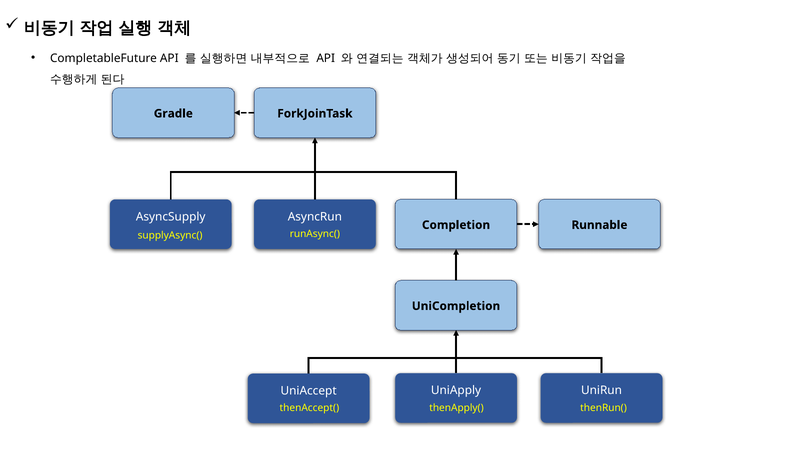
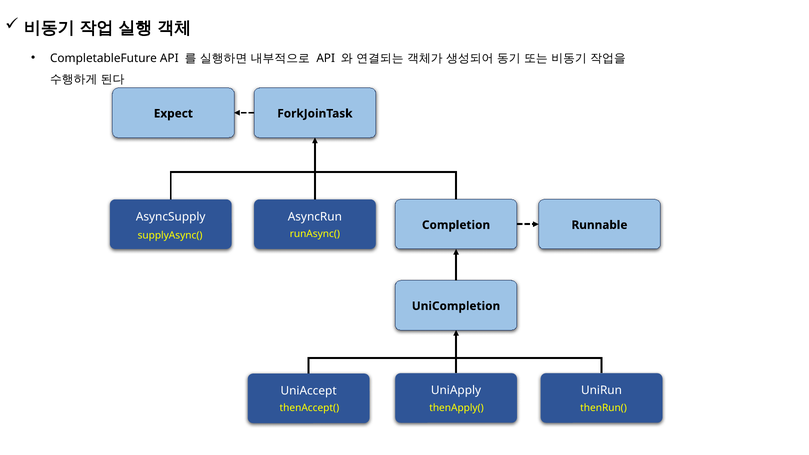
Gradle: Gradle -> Expect (173, 114)
